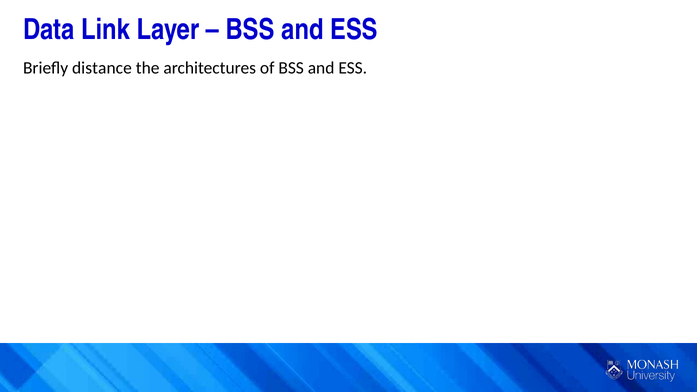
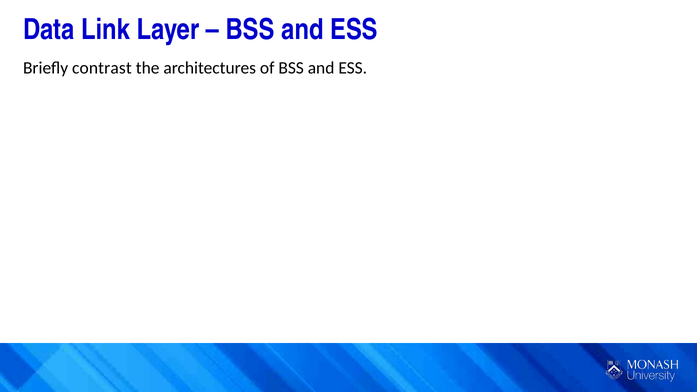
distance: distance -> contrast (102, 68)
